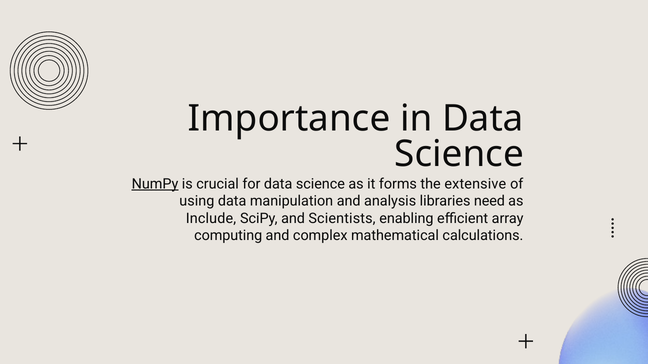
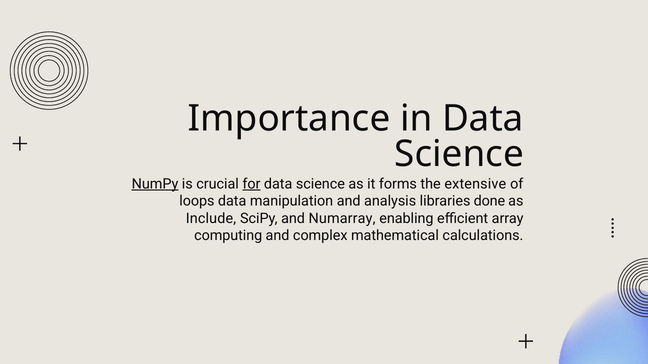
for underline: none -> present (251, 184)
using: using -> loops (197, 201)
need: need -> done (489, 201)
Scientists: Scientists -> Numarray (342, 219)
